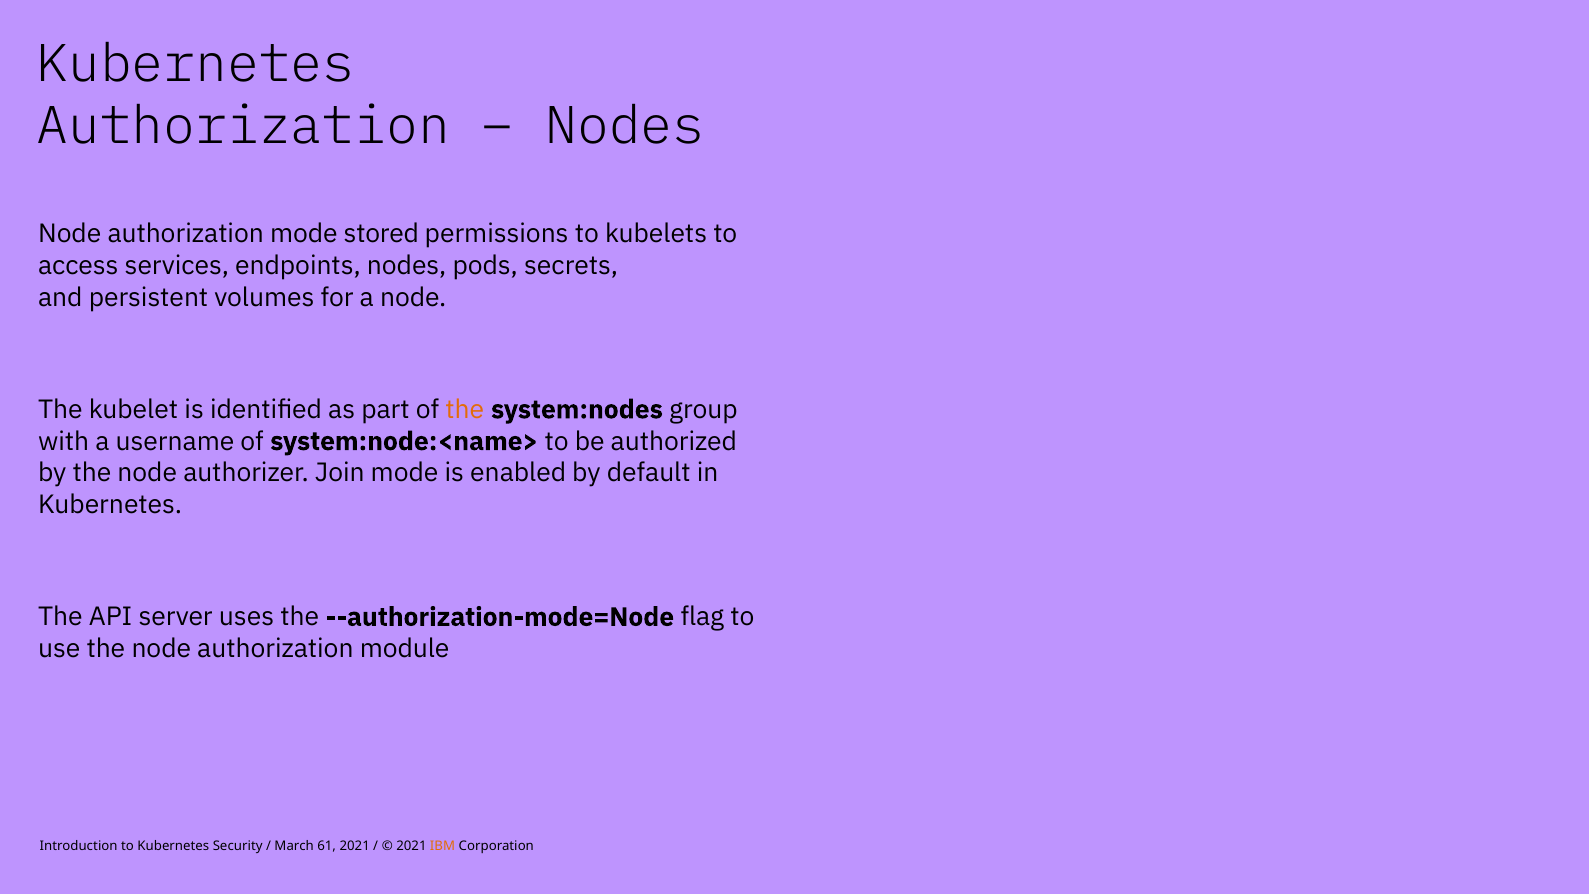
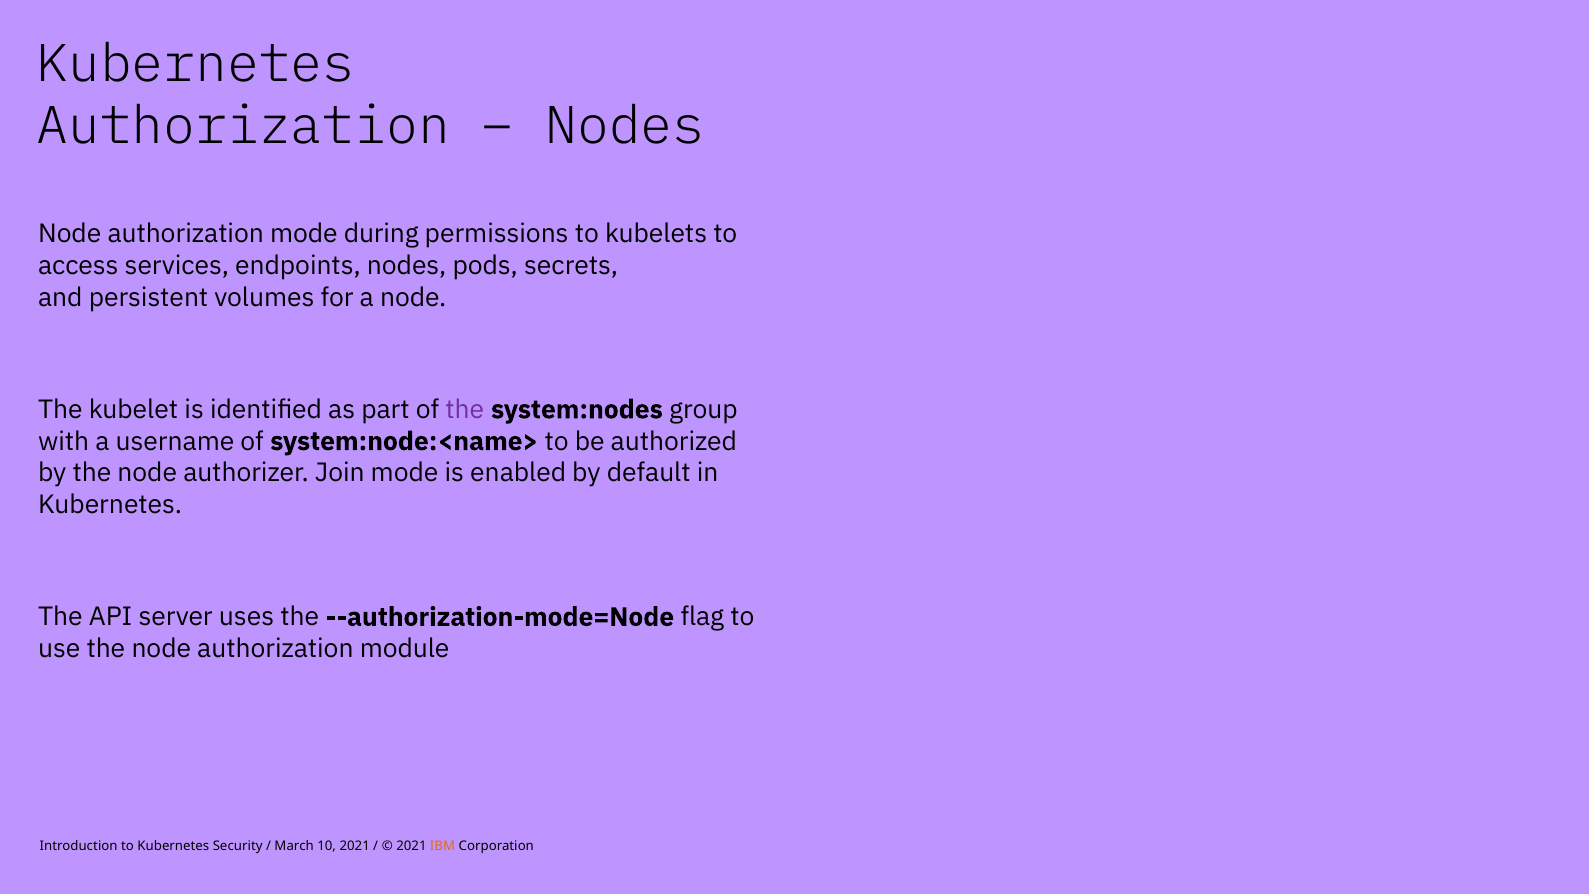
stored: stored -> during (381, 234)
the colour: orange -> purple (465, 410)
61: 61 -> 10 (327, 846)
